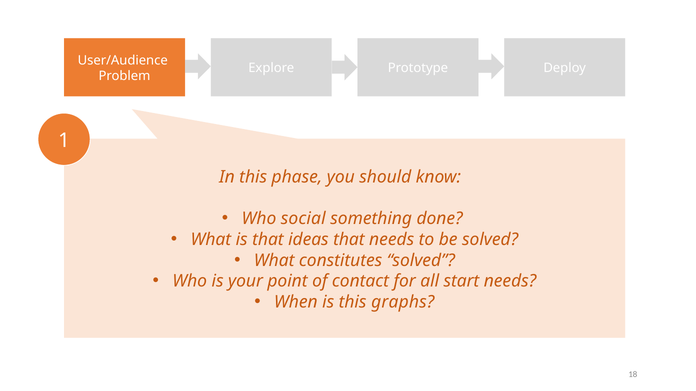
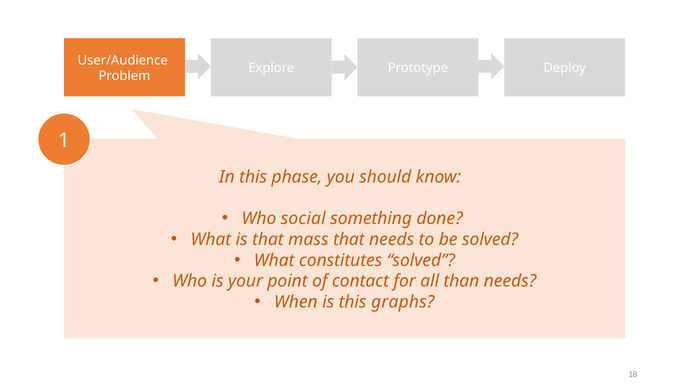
ideas: ideas -> mass (308, 240)
start: start -> than (461, 282)
